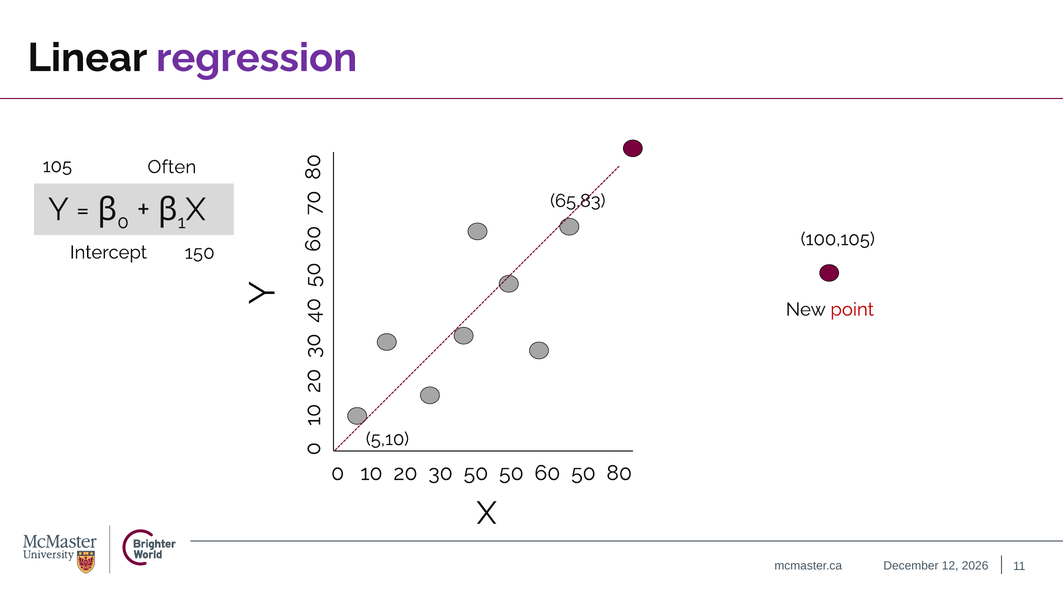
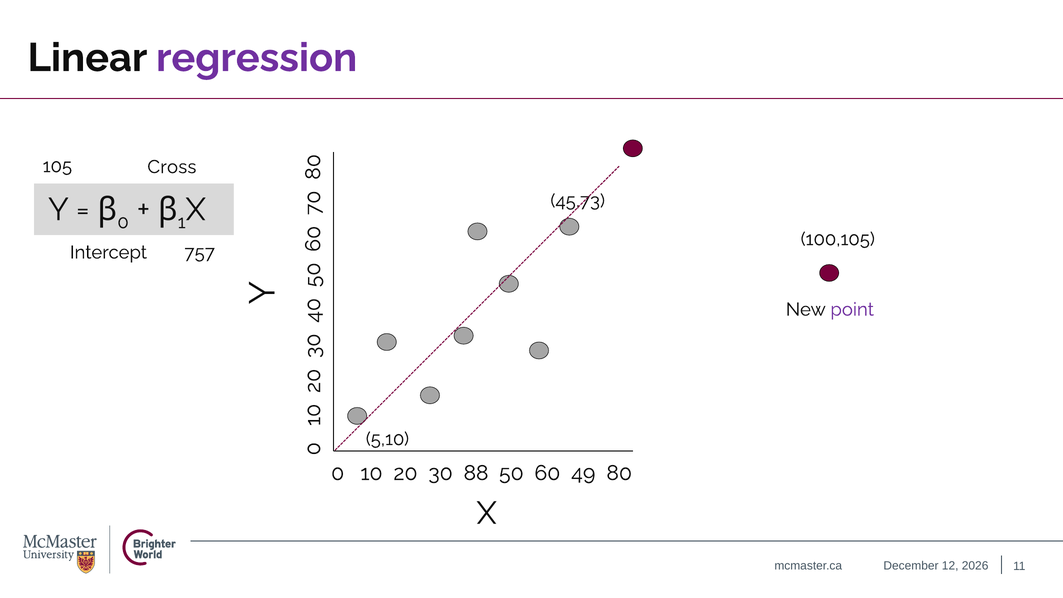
Often: Often -> Cross (172, 167)
65,83: 65,83 -> 45,73 (578, 201)
150: 150 -> 757 (200, 253)
point colour: red -> purple (852, 309)
30 50: 50 -> 88 (476, 473)
60 50: 50 -> 49 (583, 473)
